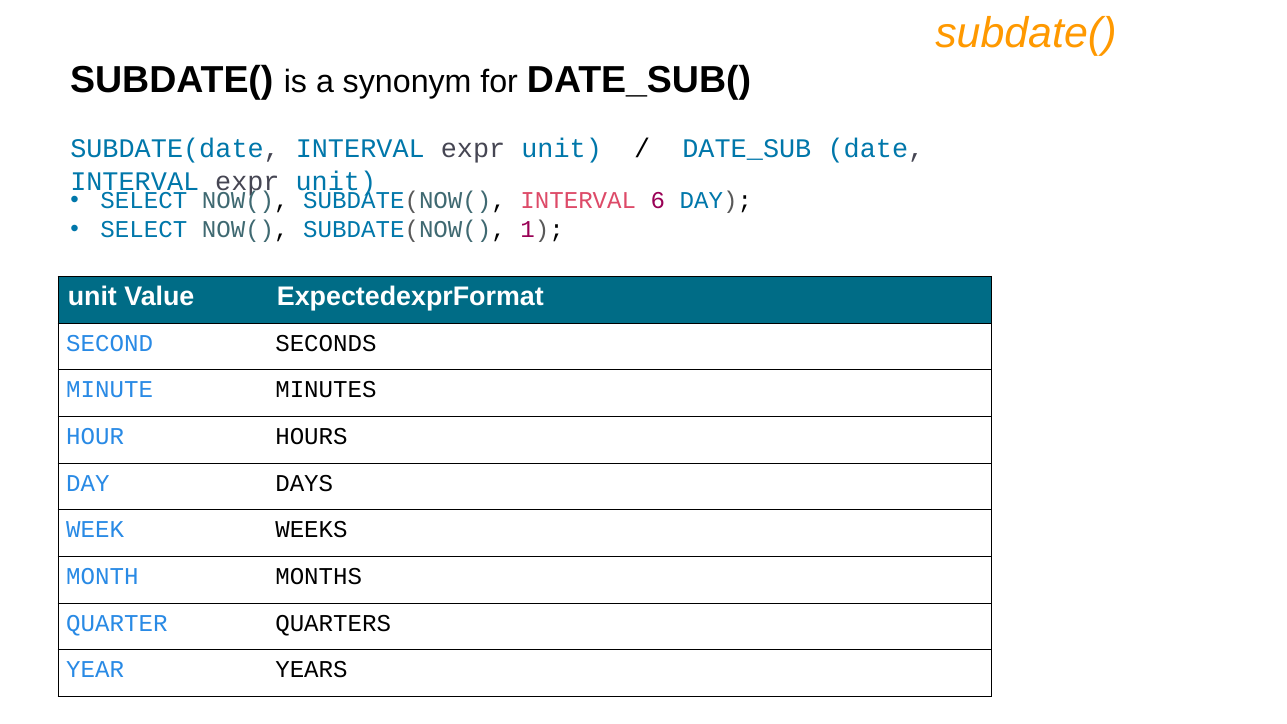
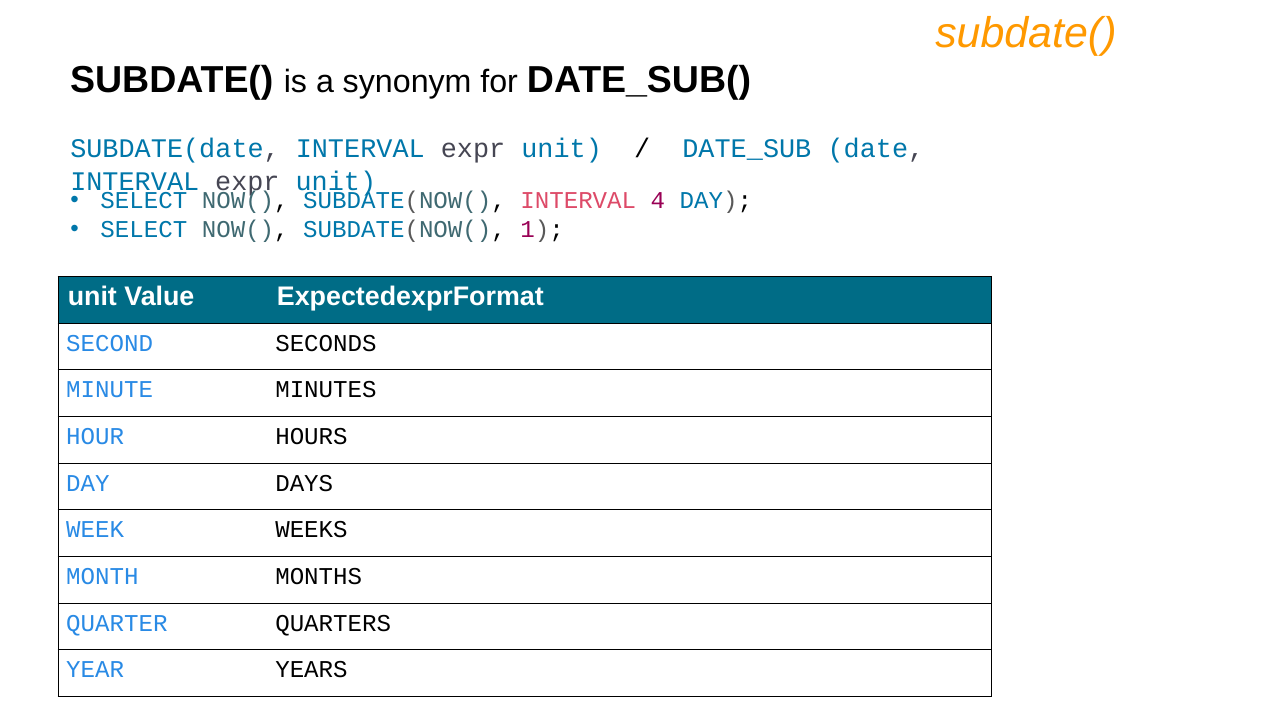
6: 6 -> 4 (658, 200)
